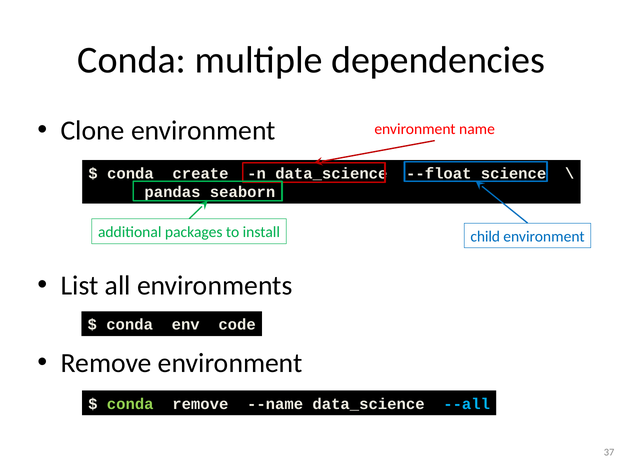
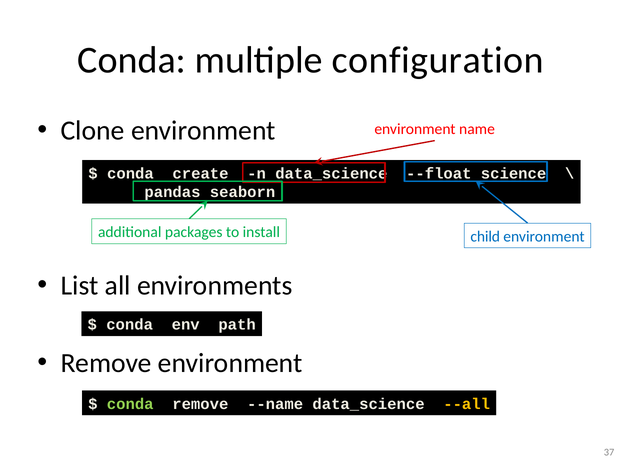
dependencies: dependencies -> configuration (438, 60)
code: code -> path (237, 325)
--all colour: light blue -> yellow (467, 404)
